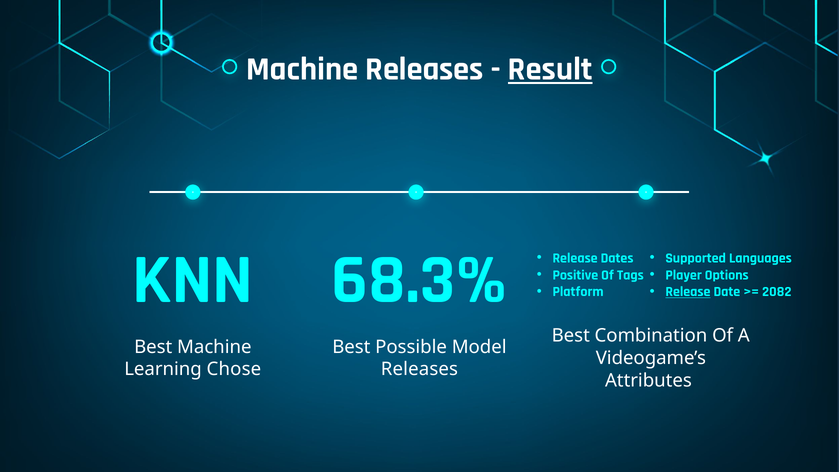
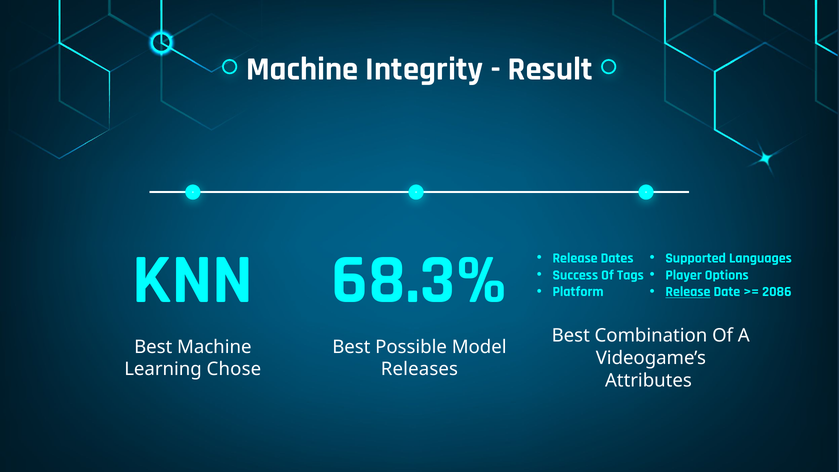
Machine Releases: Releases -> Integrity (424, 69)
Result underline: present -> none (550, 69)
Positive: Positive -> Success (575, 275)
2082: 2082 -> 2086 (777, 292)
